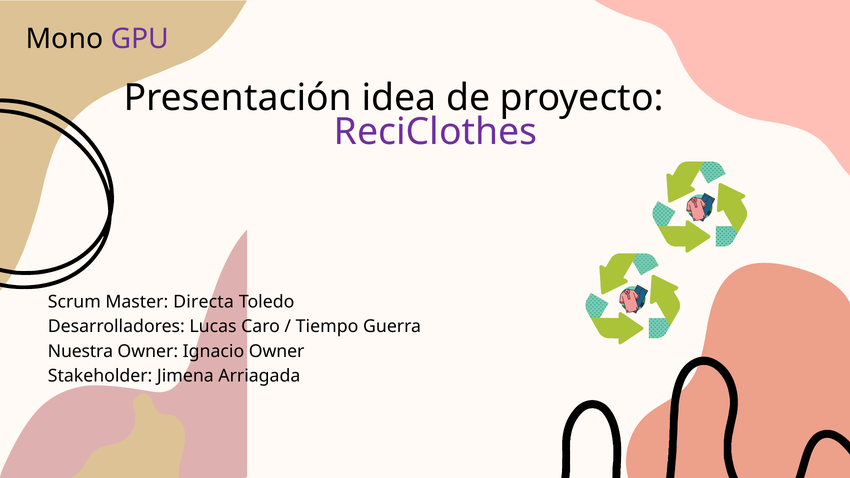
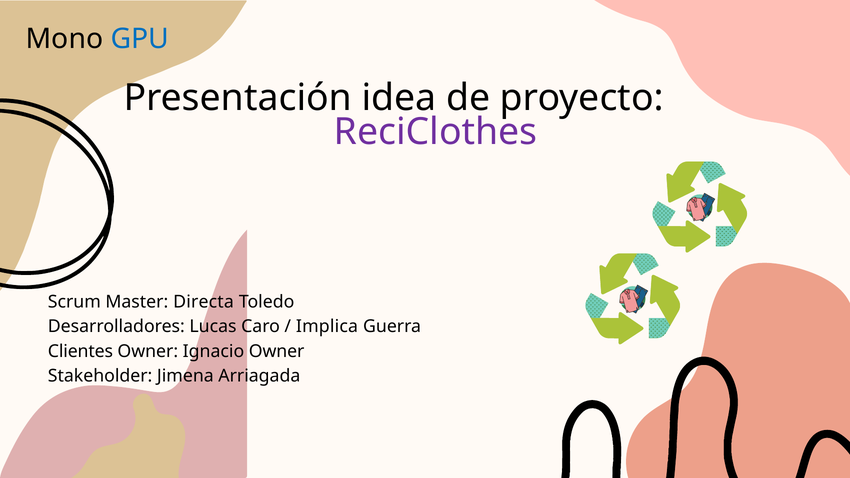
GPU colour: purple -> blue (140, 39)
Tiempo: Tiempo -> Implica (327, 327)
Nuestra: Nuestra -> Clientes (80, 351)
